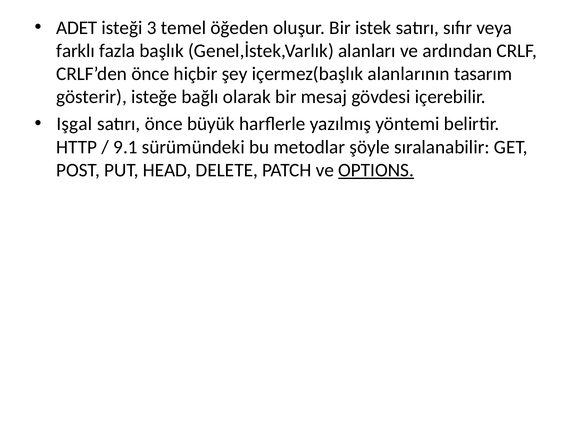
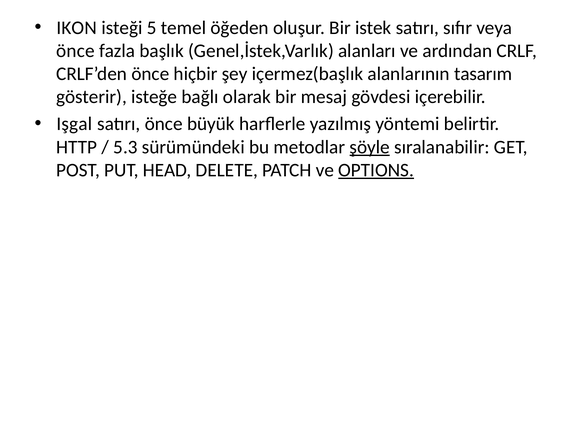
ADET: ADET -> IKON (77, 28)
3: 3 -> 5 (152, 28)
farklı: farklı -> önce (75, 51)
9.1: 9.1 -> 5.3 (125, 147)
şöyle underline: none -> present (370, 147)
